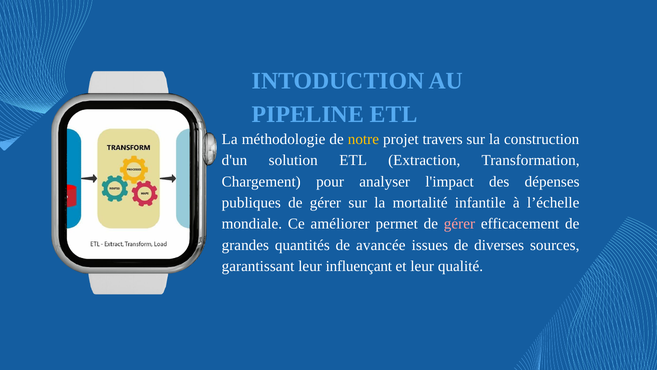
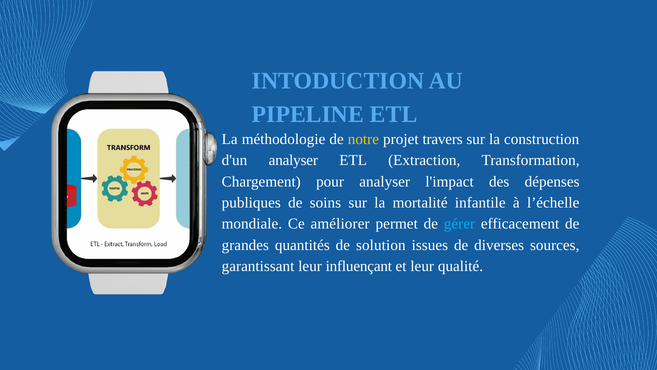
d'un solution: solution -> analyser (293, 160)
publiques de gérer: gérer -> soins (325, 203)
gérer colour: pink -> light blue (459, 224)
avancée: avancée -> solution (381, 245)
